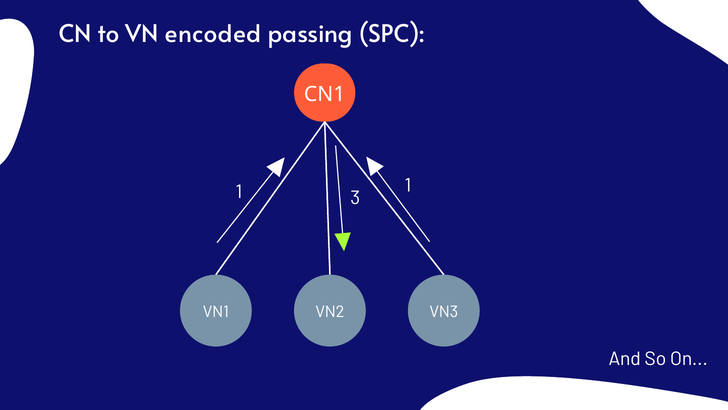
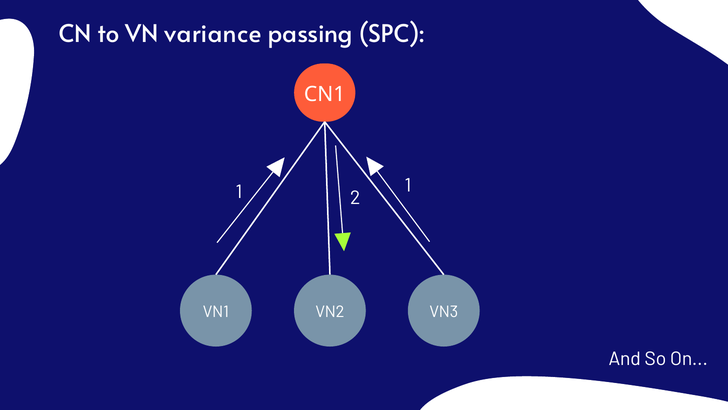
encoded: encoded -> variance (213, 34)
3: 3 -> 2 (355, 198)
